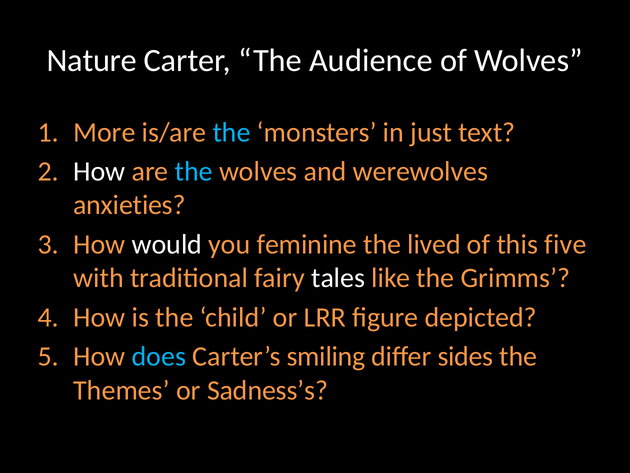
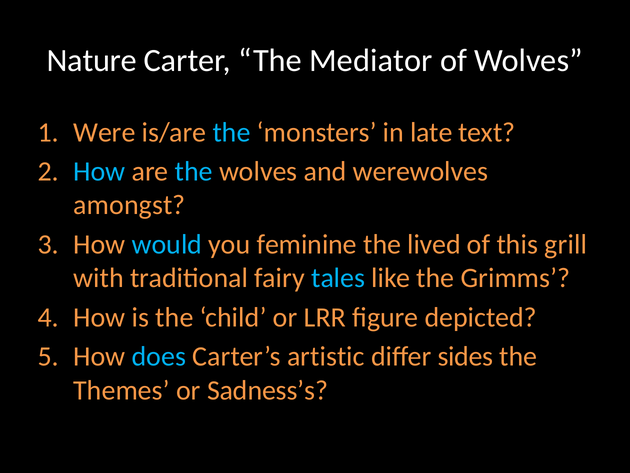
Audience: Audience -> Mediator (371, 61)
More: More -> Were (104, 132)
just: just -> late (431, 132)
How colour: white -> light blue (99, 171)
anxieties: anxieties -> amongst (129, 205)
would colour: white -> light blue (167, 244)
five: five -> grill (566, 244)
tales colour: white -> light blue (338, 278)
smiling: smiling -> artistic (326, 356)
